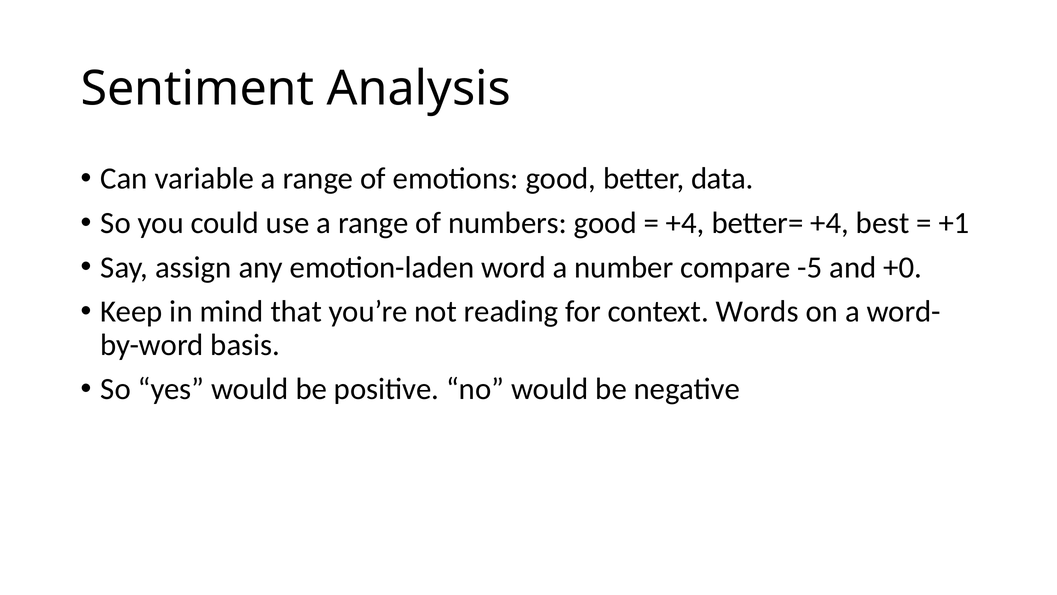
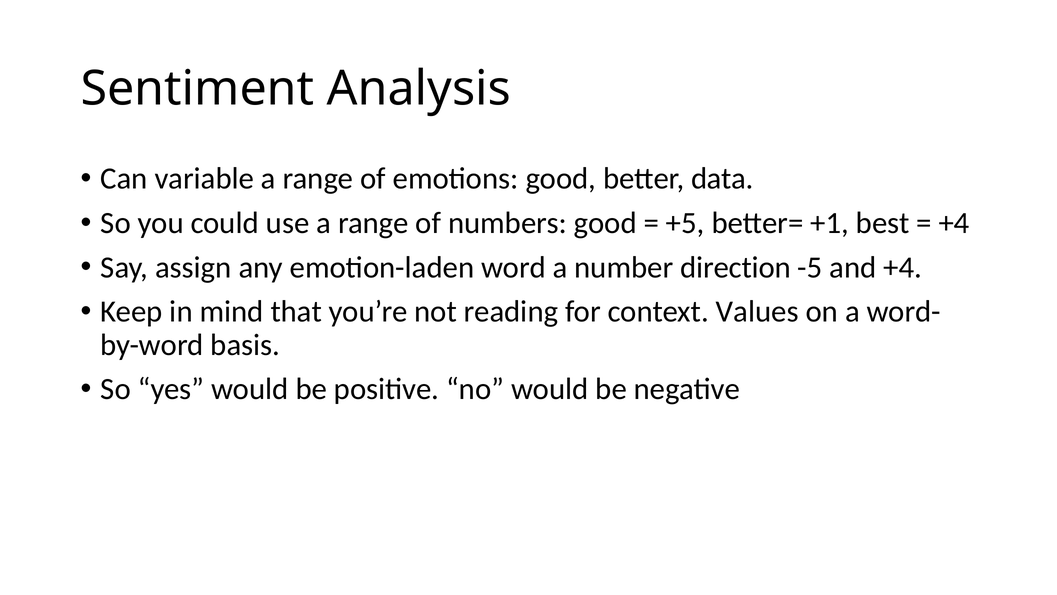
+4: +4 -> +5 (685, 223)
better= +4: +4 -> +1 (830, 223)
+1: +1 -> +4 (954, 223)
compare: compare -> direction (736, 267)
and +0: +0 -> +4 (903, 267)
Words: Words -> Values (757, 311)
